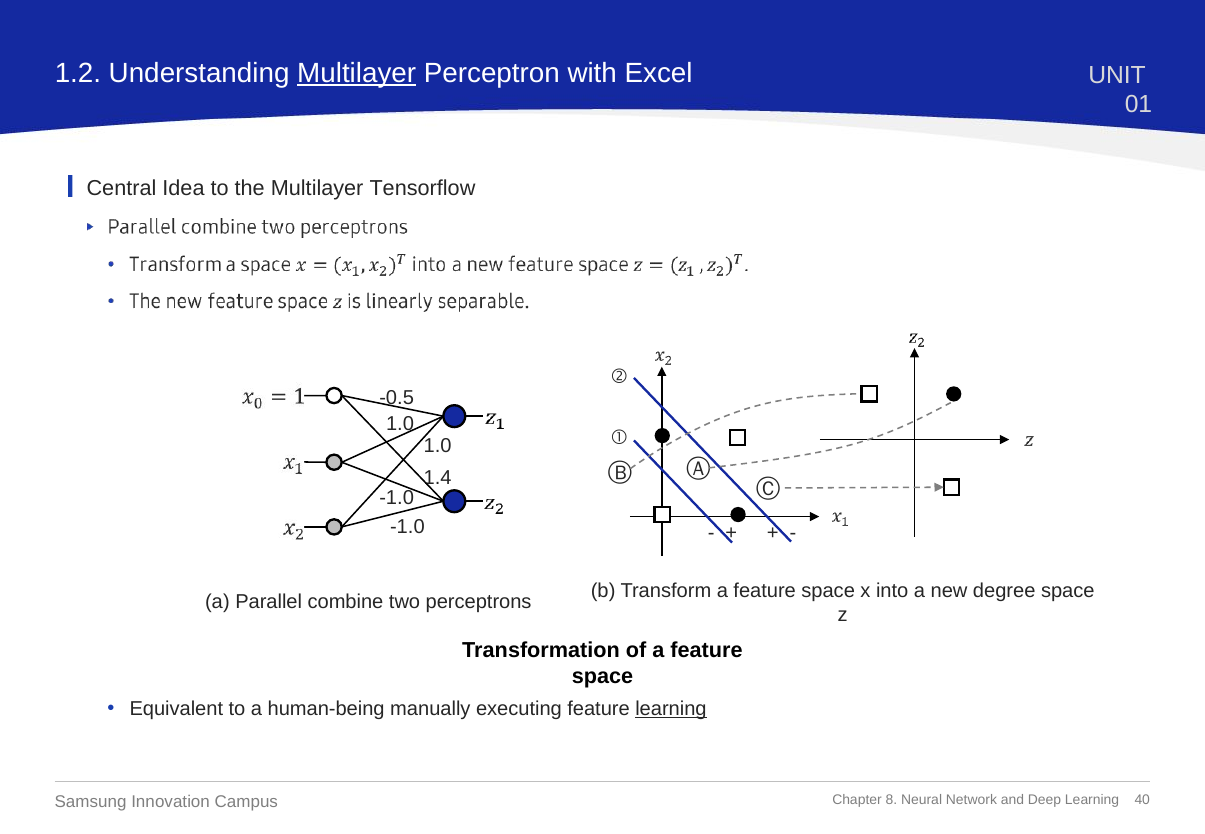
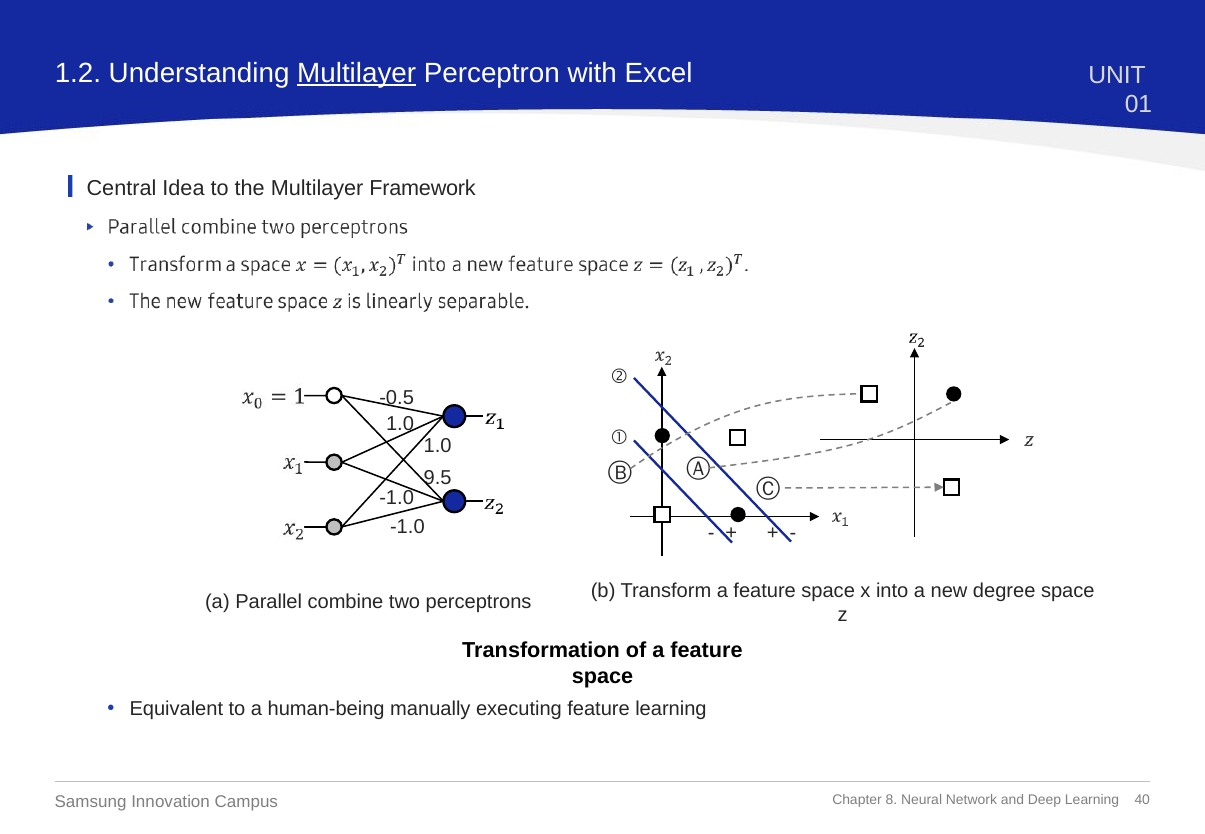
Tensorflow: Tensorflow -> Framework (423, 188)
1.4: 1.4 -> 9.5 (438, 479)
learning underline: present -> none (671, 709)
